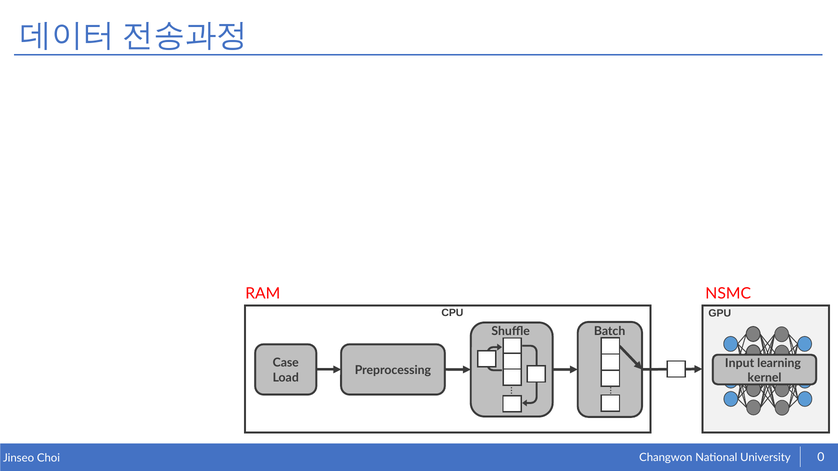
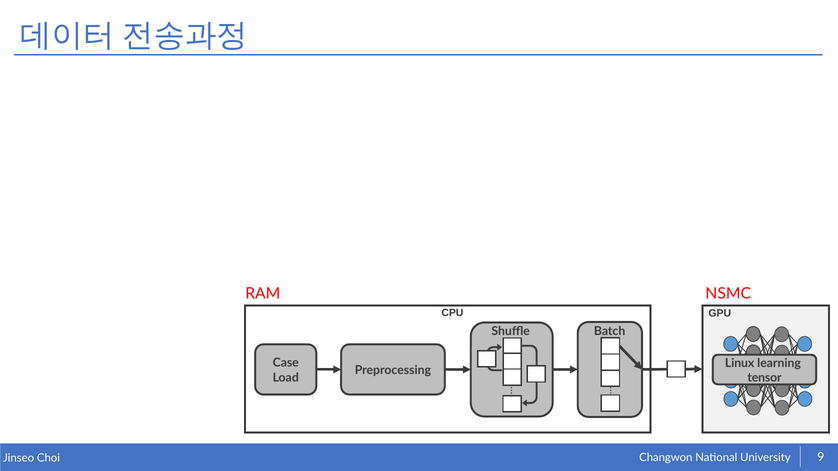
Input: Input -> Linux (740, 363)
kernel: kernel -> tensor (765, 378)
0: 0 -> 9 (821, 458)
